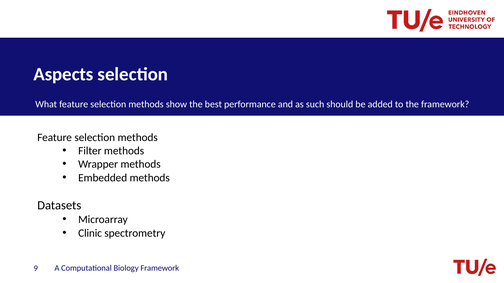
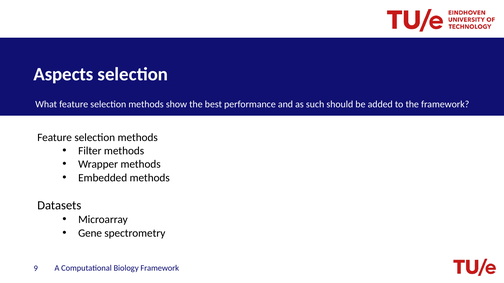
Clinic: Clinic -> Gene (90, 233)
